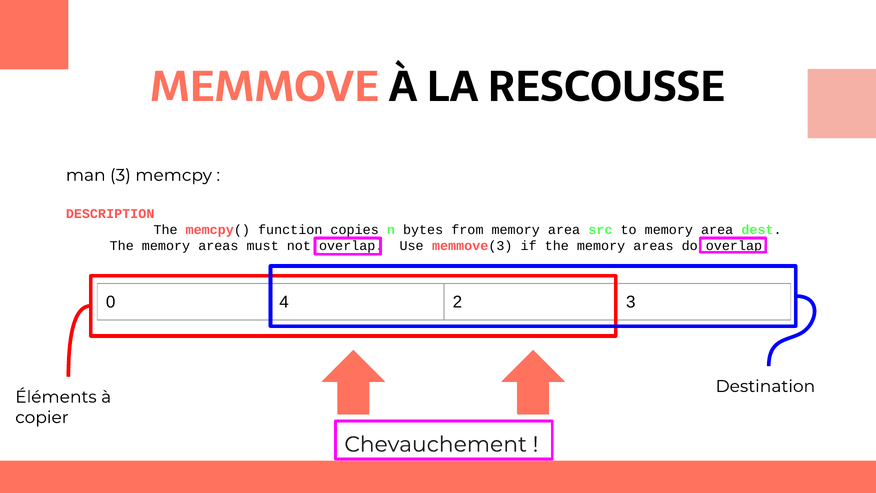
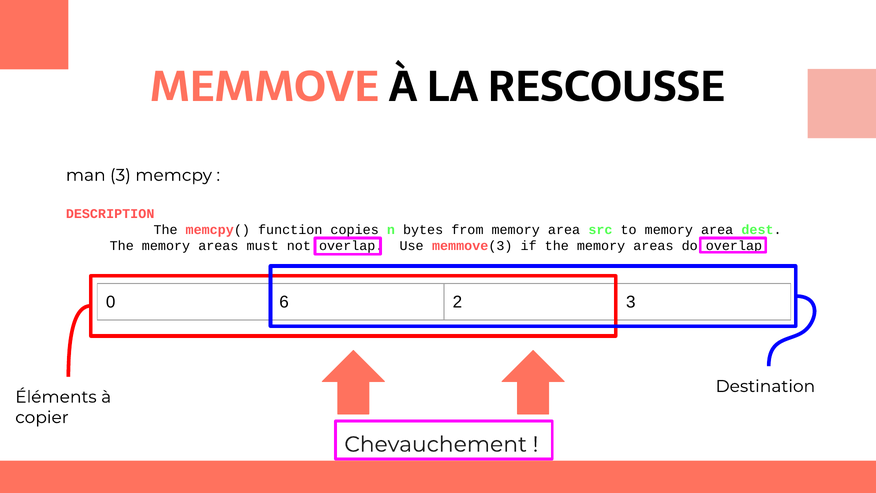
4: 4 -> 6 (284, 302)
